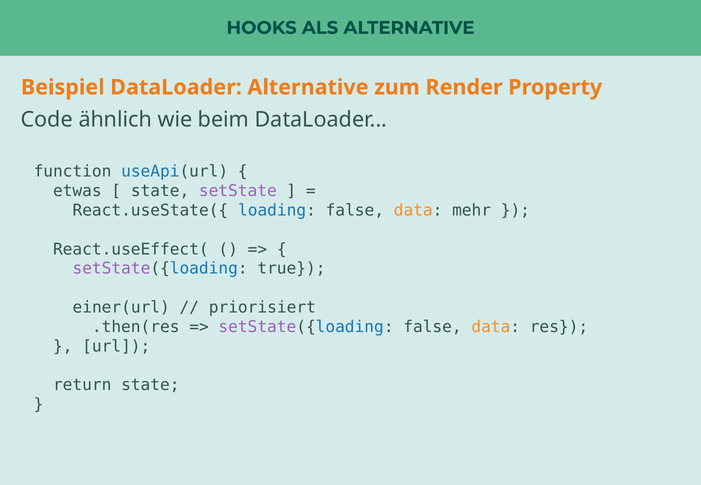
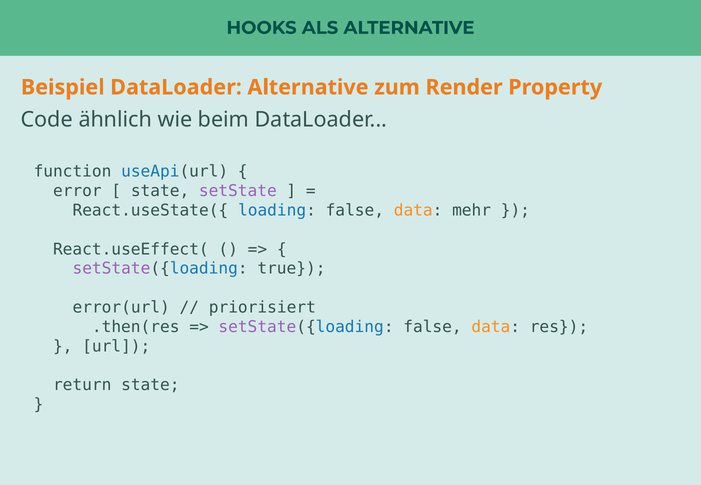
etwas: etwas -> error (77, 191)
einer(url: einer(url -> error(url (121, 308)
